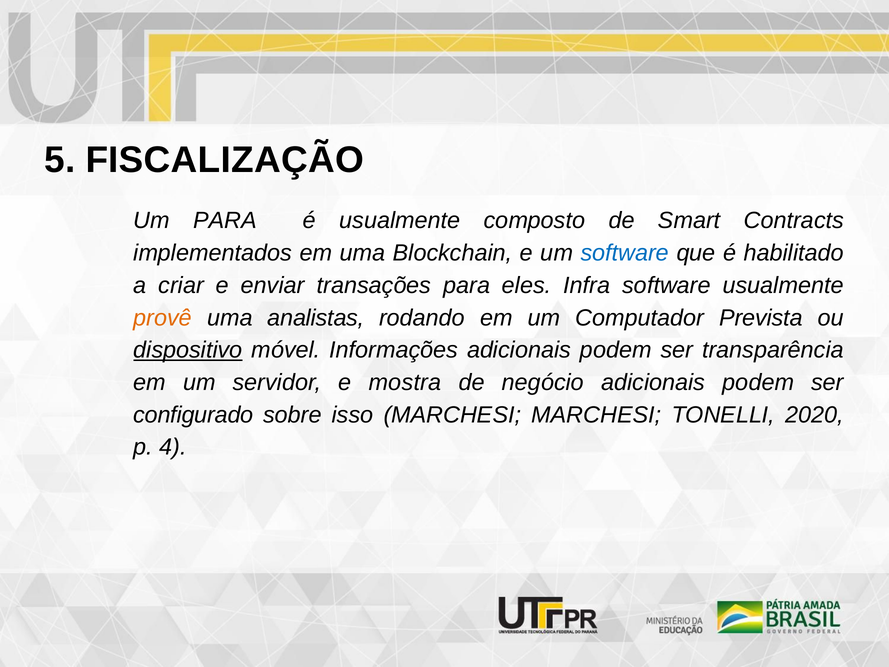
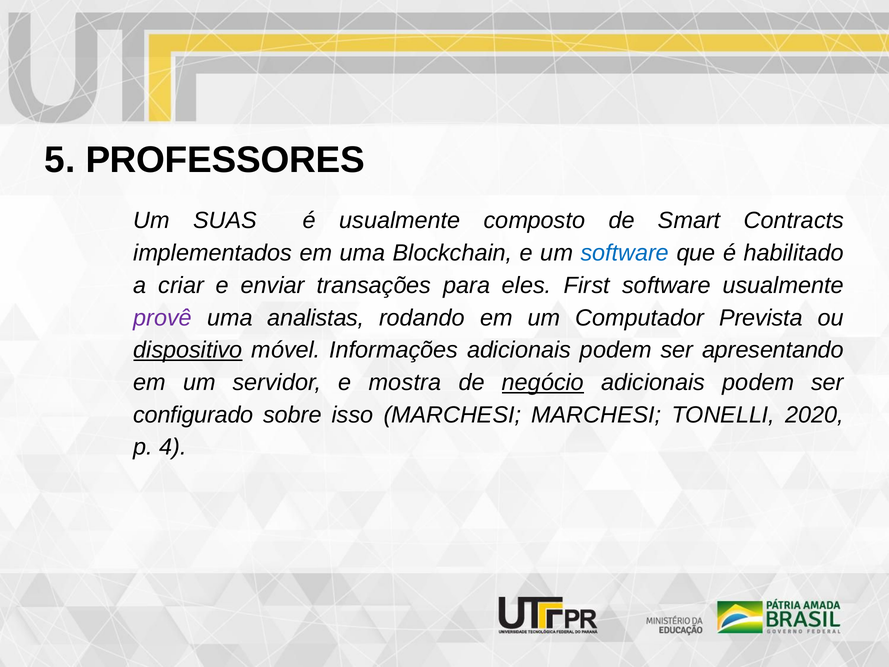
FISCALIZAÇÃO: FISCALIZAÇÃO -> PROFESSORES (225, 160)
Um PARA: PARA -> SUAS (225, 221)
Infra: Infra -> First (587, 285)
provê colour: orange -> purple (163, 318)
transparência: transparência -> apresentando (773, 350)
negócio underline: none -> present (543, 382)
